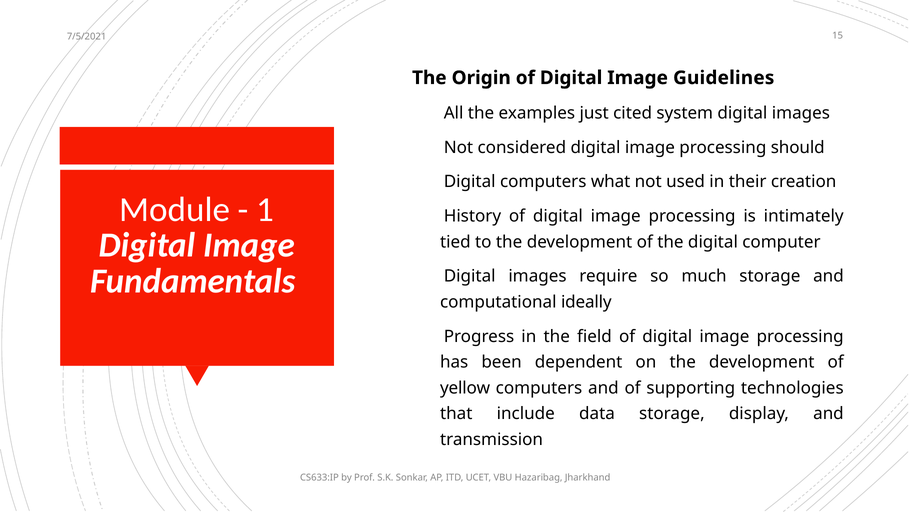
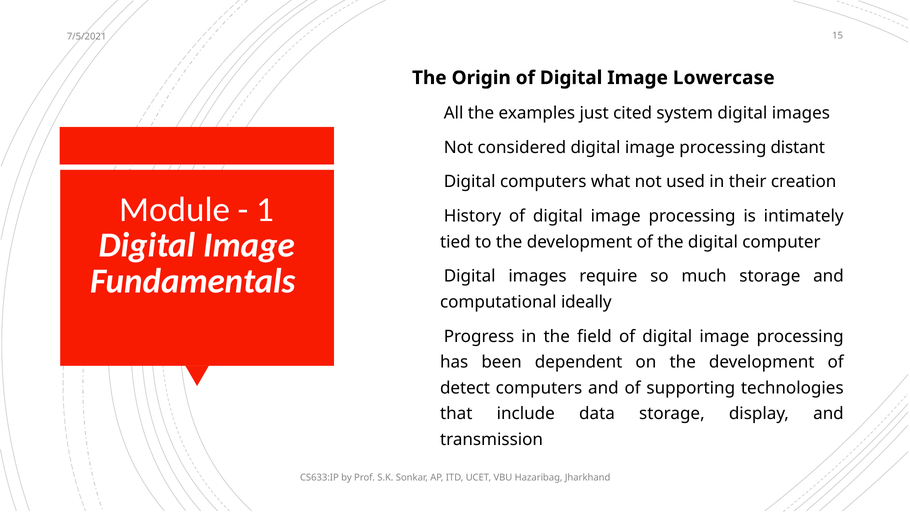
Guidelines: Guidelines -> Lowercase (724, 78)
should: should -> distant (798, 147)
yellow: yellow -> detect (465, 388)
